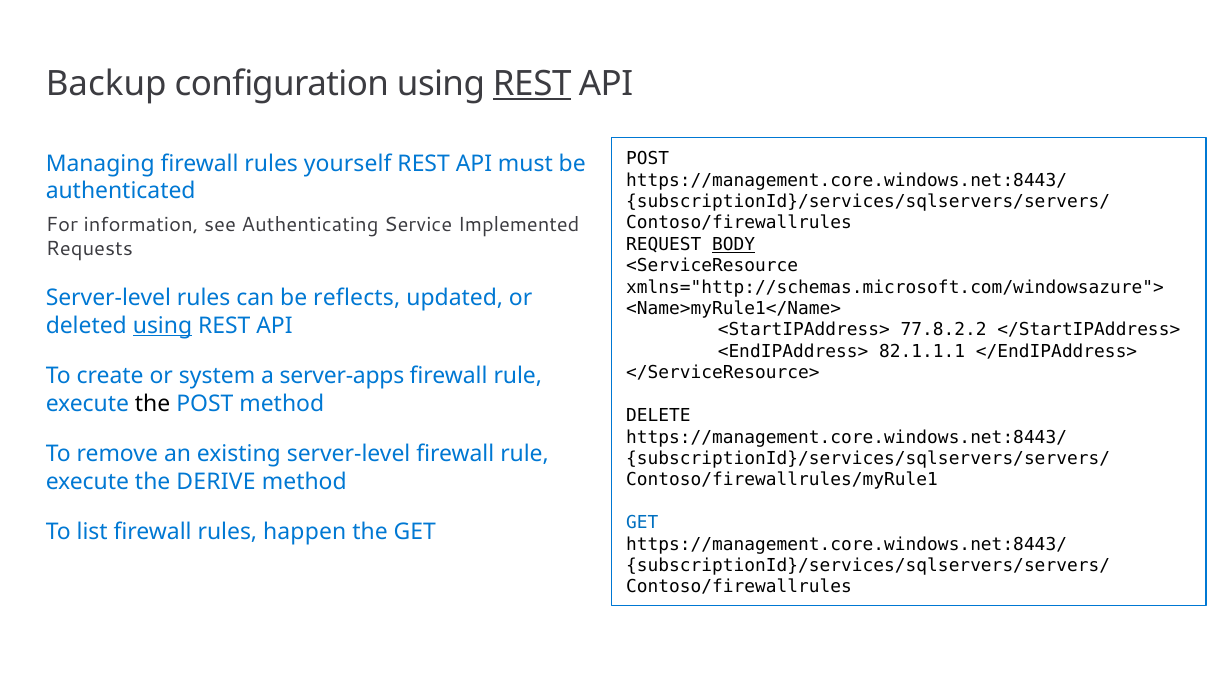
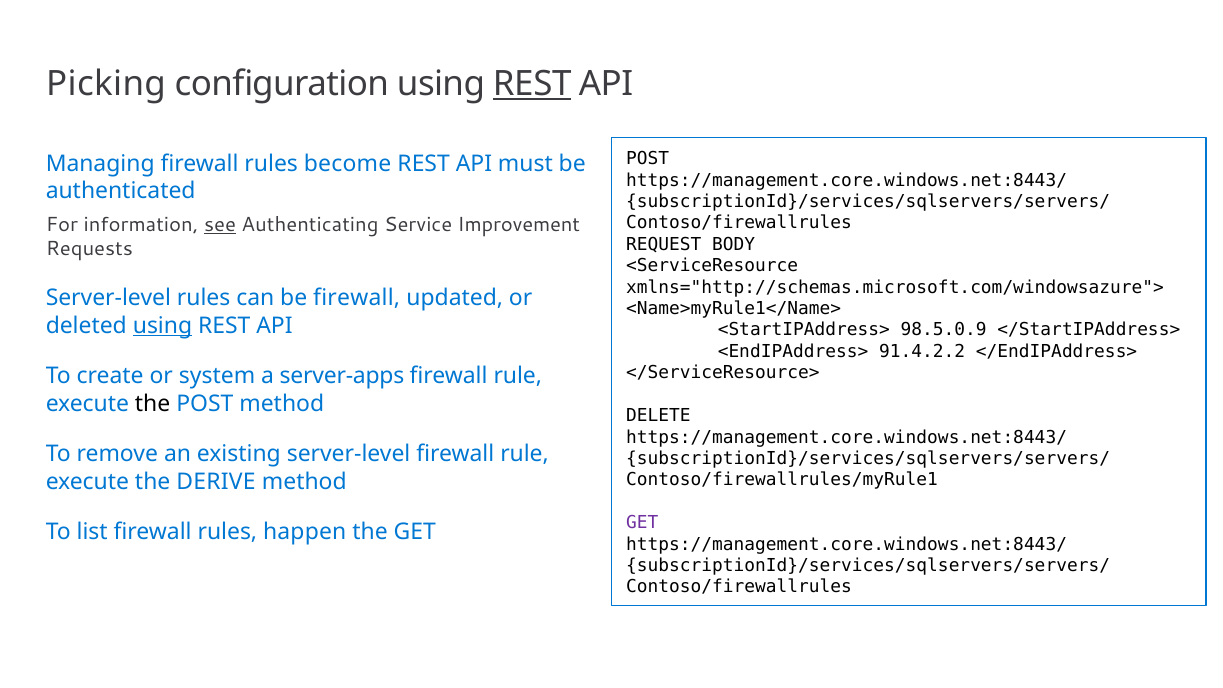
Backup: Backup -> Picking (106, 84)
yourself: yourself -> become (348, 164)
see underline: none -> present (220, 225)
Implemented: Implemented -> Improvement (519, 225)
BODY underline: present -> none (734, 244)
be reflects: reflects -> firewall (357, 298)
77.8.2.2: 77.8.2.2 -> 98.5.0.9 (944, 330)
82.1.1.1: 82.1.1.1 -> 91.4.2.2 (922, 351)
GET colour: blue -> purple (642, 523)
